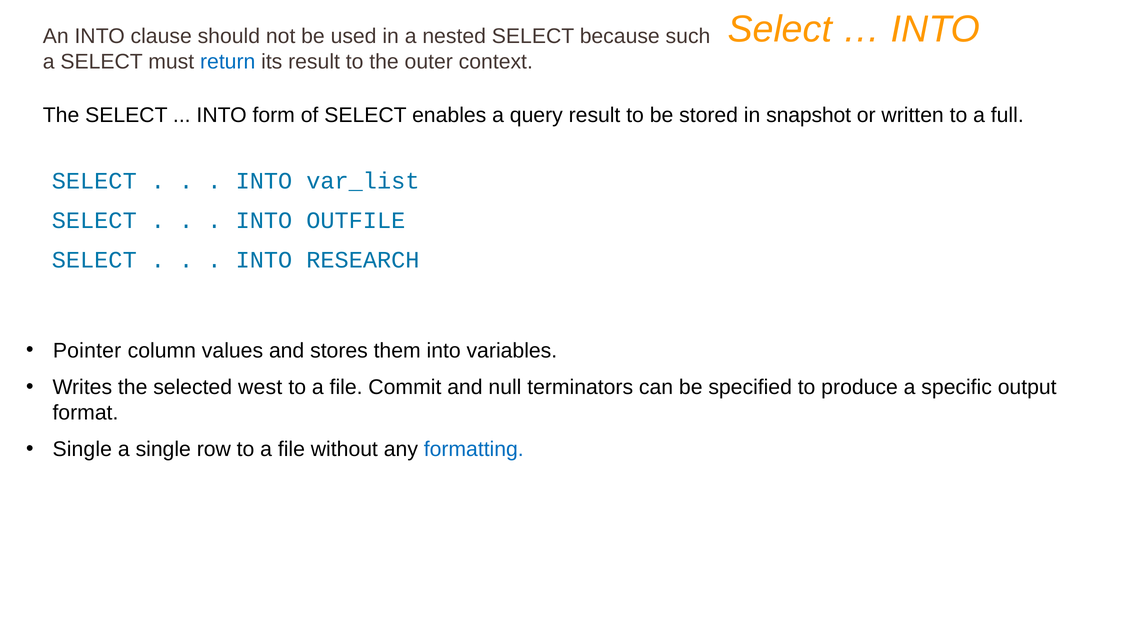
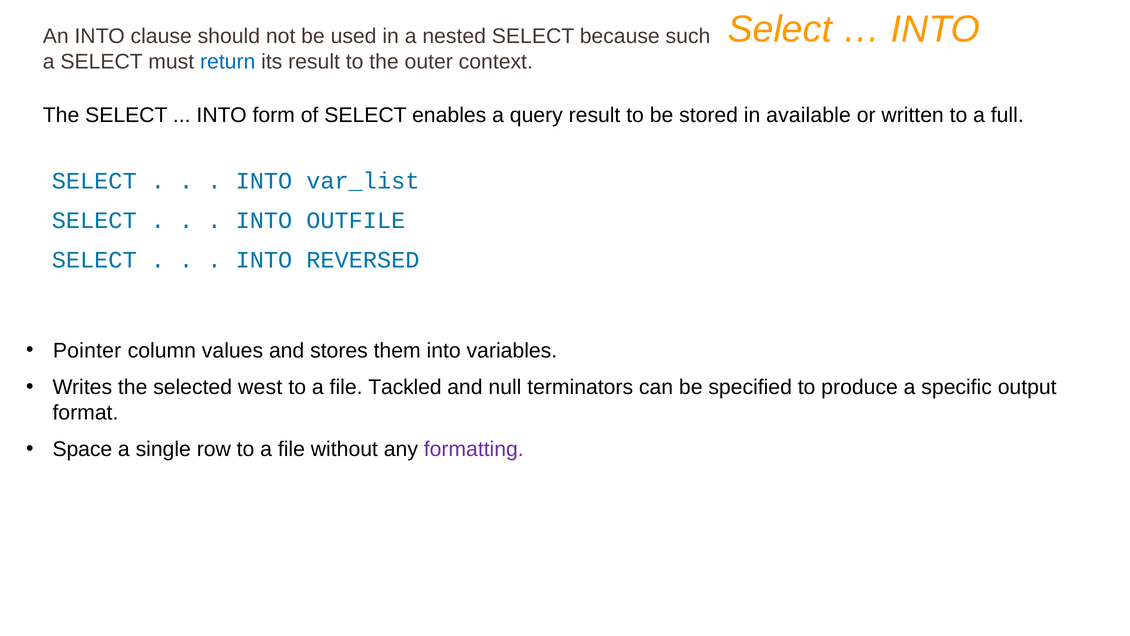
snapshot: snapshot -> available (809, 115)
RESEARCH: RESEARCH -> REVERSED (363, 260)
Commit: Commit -> Tackled (405, 387)
Single: Single -> Space (82, 449)
formatting colour: blue -> purple (474, 449)
